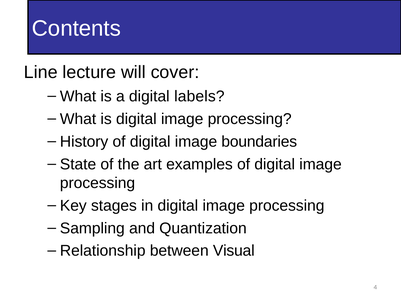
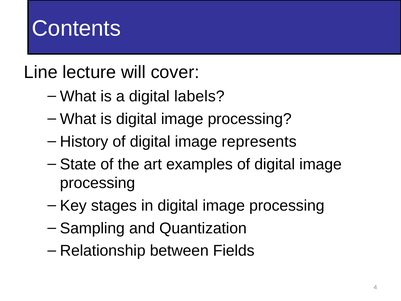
boundaries: boundaries -> represents (259, 141)
Visual: Visual -> Fields (234, 251)
